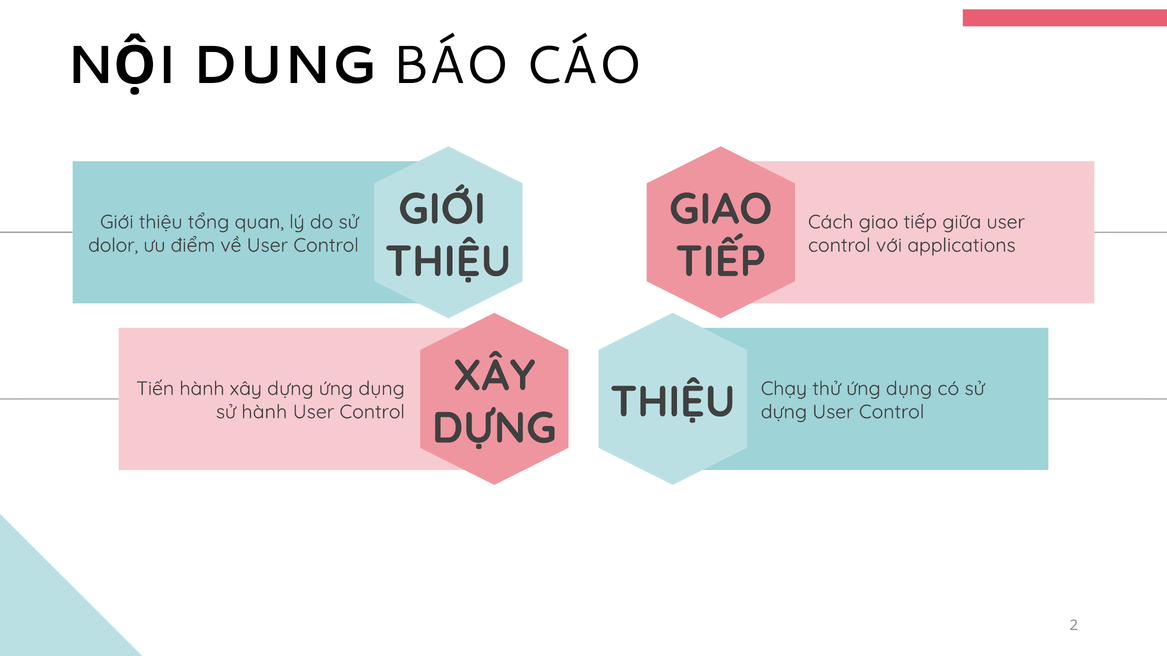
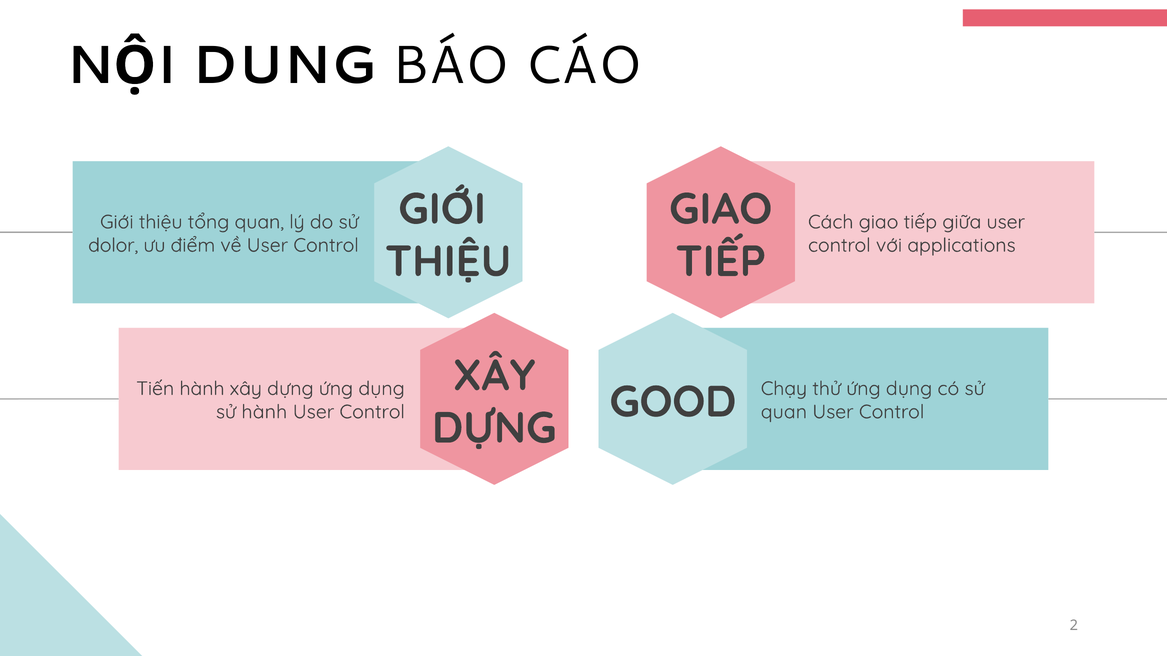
THIỆU: THIỆU -> GOOD (673, 402)
dựng: dựng -> quan (784, 412)
